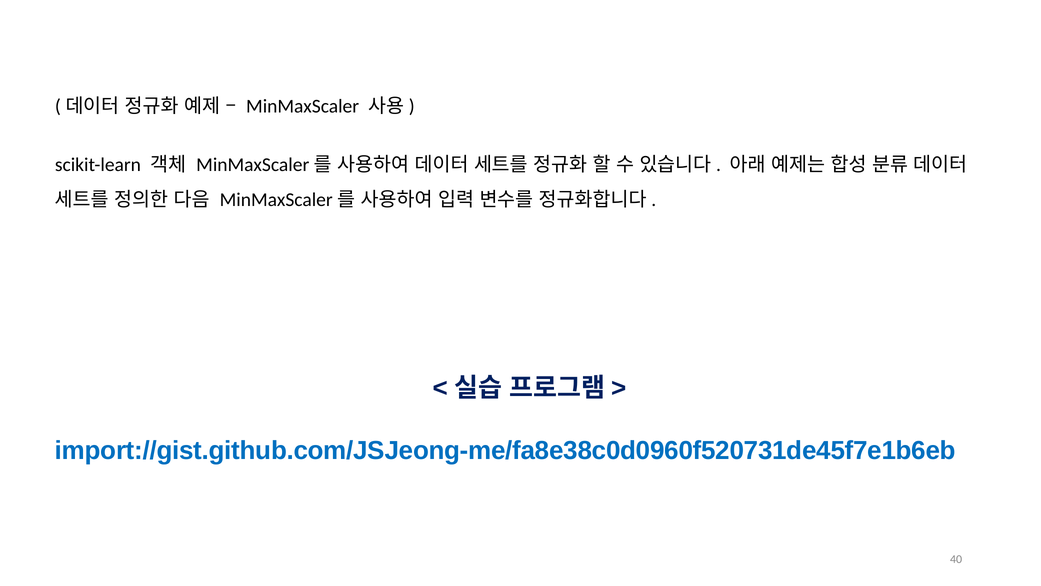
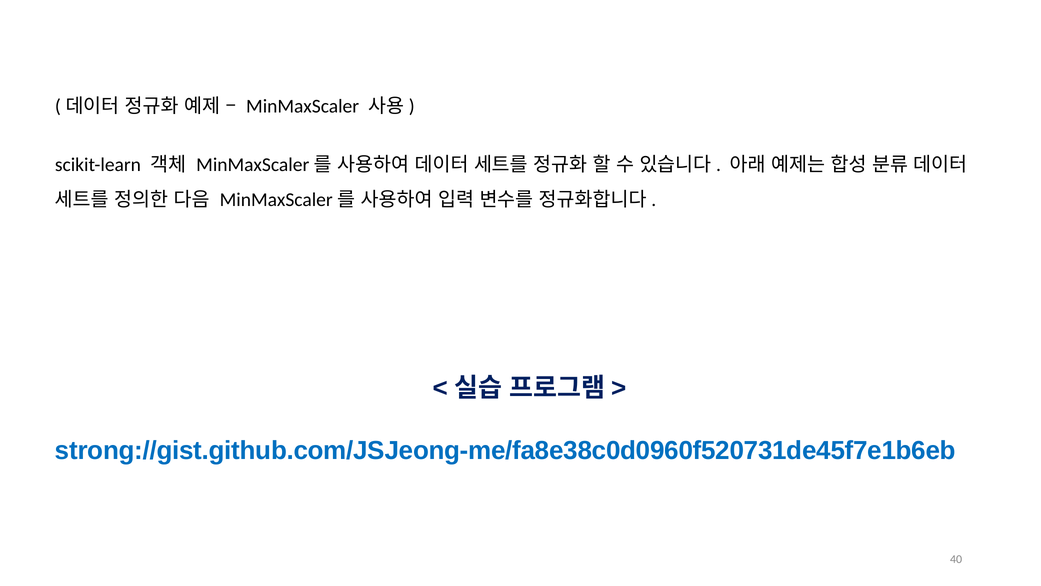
import://gist.github.com/JSJeong-me/fa8e38c0d0960f520731de45f7e1b6eb: import://gist.github.com/JSJeong-me/fa8e38c0d0960f520731de45f7e1b6eb -> strong://gist.github.com/JSJeong-me/fa8e38c0d0960f520731de45f7e1b6eb (505, 450)
